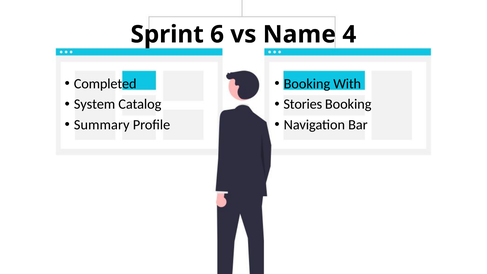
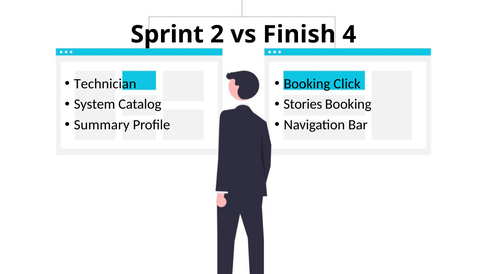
6: 6 -> 2 (217, 34)
Name: Name -> Finish (299, 34)
Completed: Completed -> Technician (105, 84)
With: With -> Click (347, 84)
